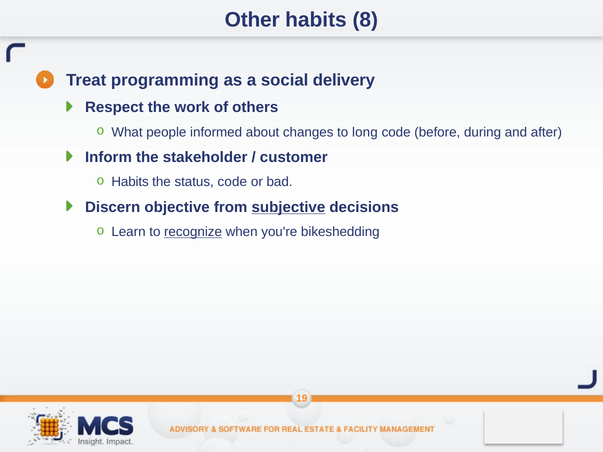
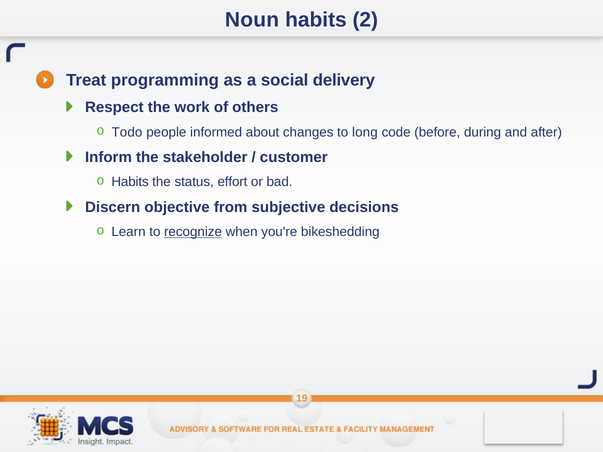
Other: Other -> Noun (252, 20)
8: 8 -> 2 (365, 20)
What: What -> Todo (127, 132)
status code: code -> effort (232, 182)
subjective underline: present -> none (288, 207)
